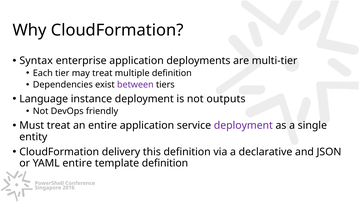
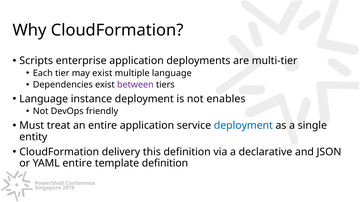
Syntax: Syntax -> Scripts (36, 61)
may treat: treat -> exist (102, 73)
multiple definition: definition -> language (172, 73)
outputs: outputs -> enables (226, 99)
deployment colour: purple -> blue (243, 126)
